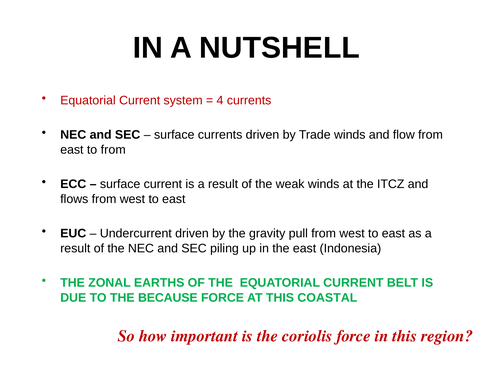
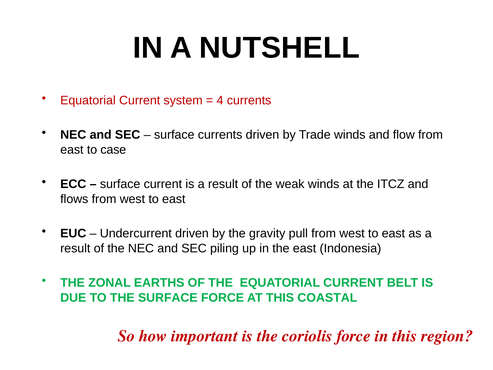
to from: from -> case (113, 150)
THE BECAUSE: BECAUSE -> SURFACE (168, 297)
